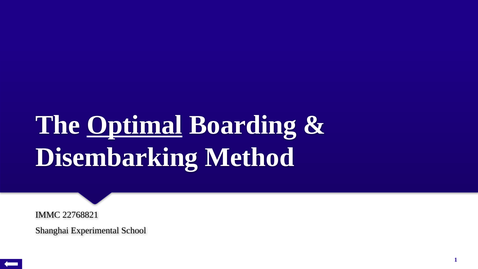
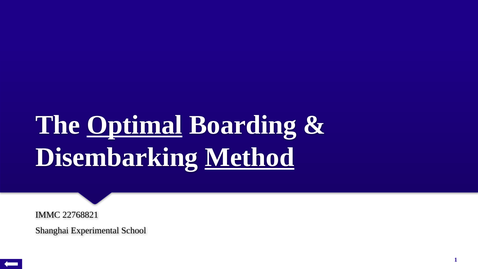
Method underline: none -> present (250, 157)
